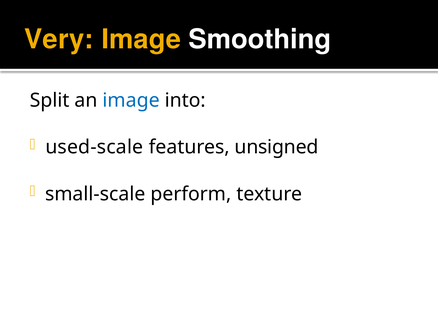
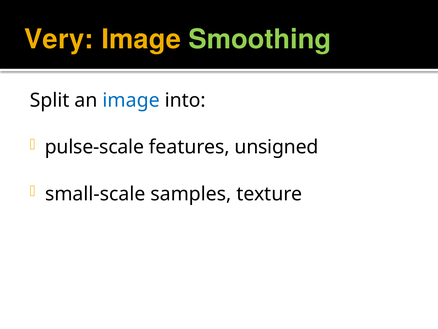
Smoothing colour: white -> light green (260, 39)
used-scale: used-scale -> pulse-scale (95, 147)
perform: perform -> samples (191, 194)
